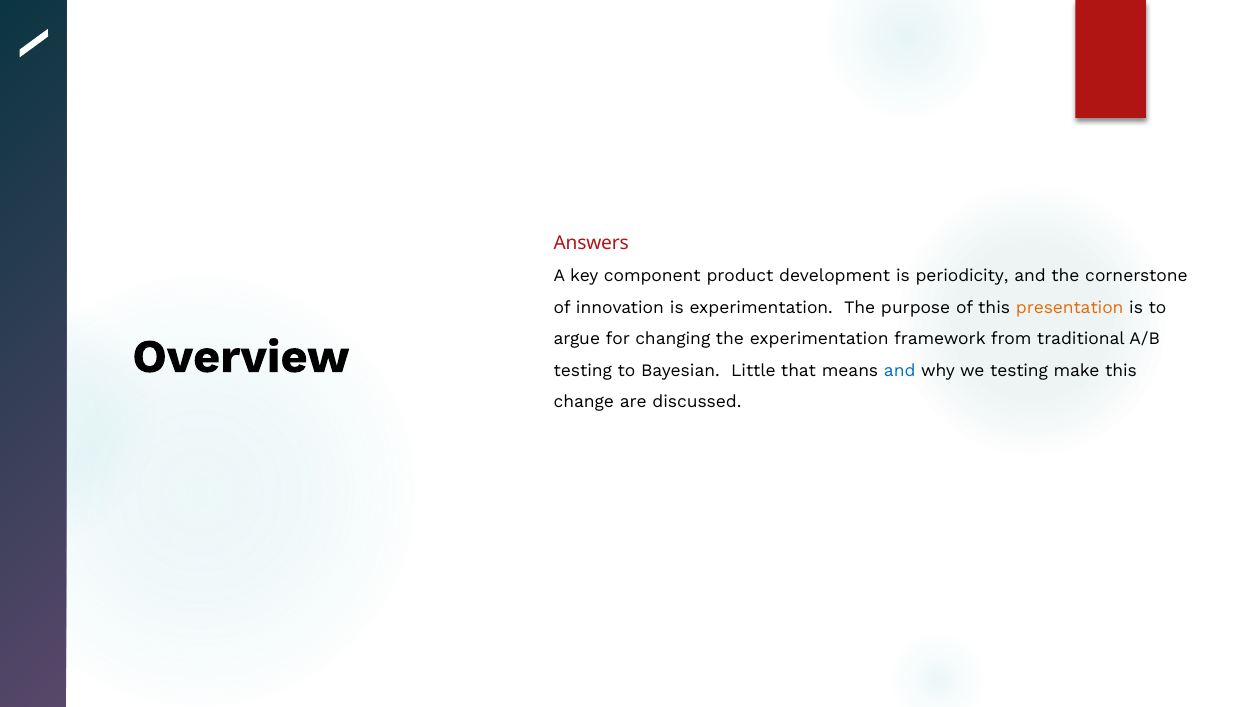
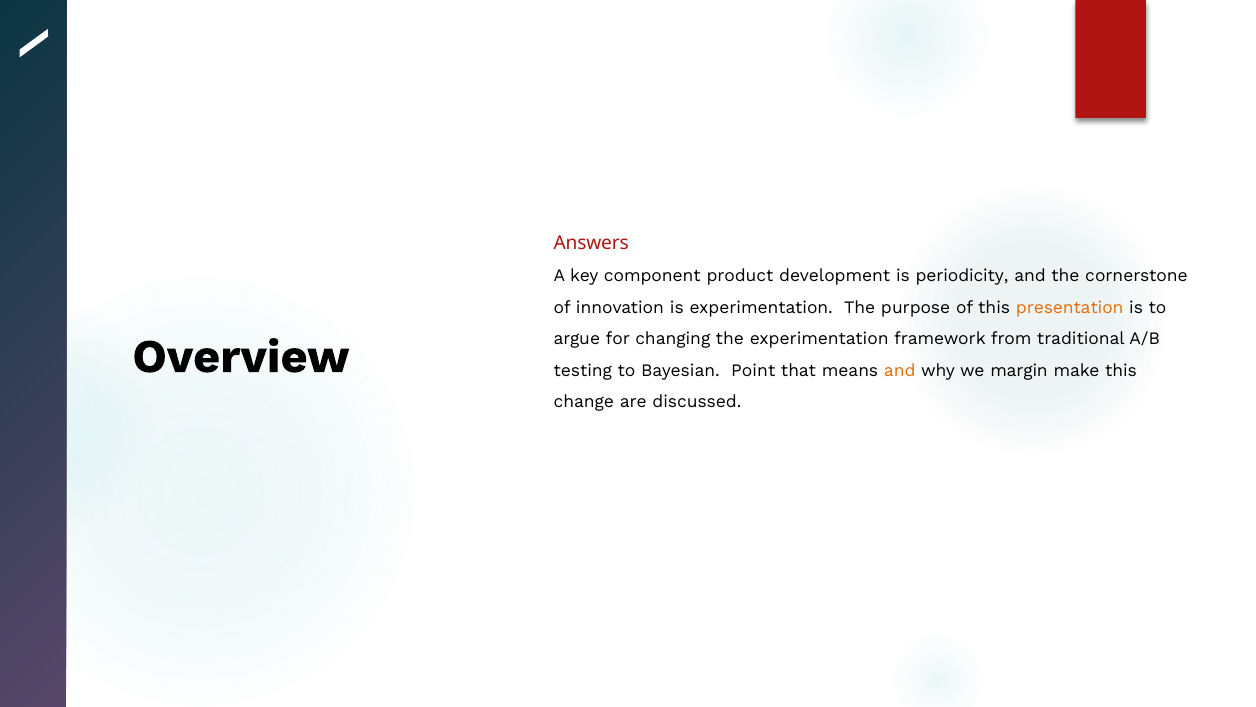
Little: Little -> Point (753, 370)
and colour: blue -> orange (900, 370)
we testing: testing -> margin (1019, 370)
